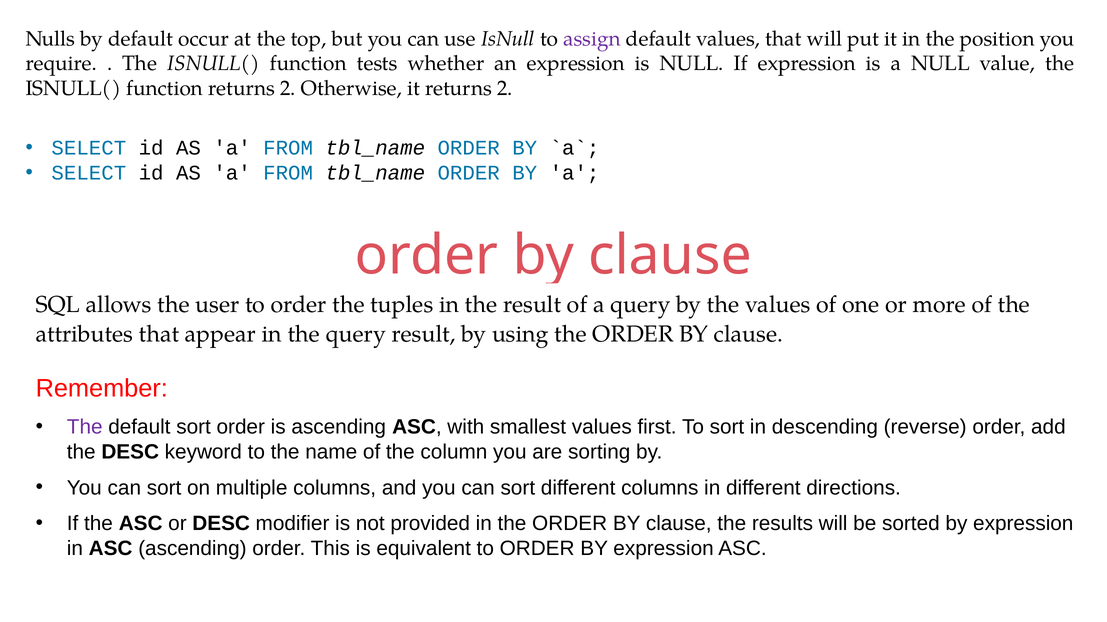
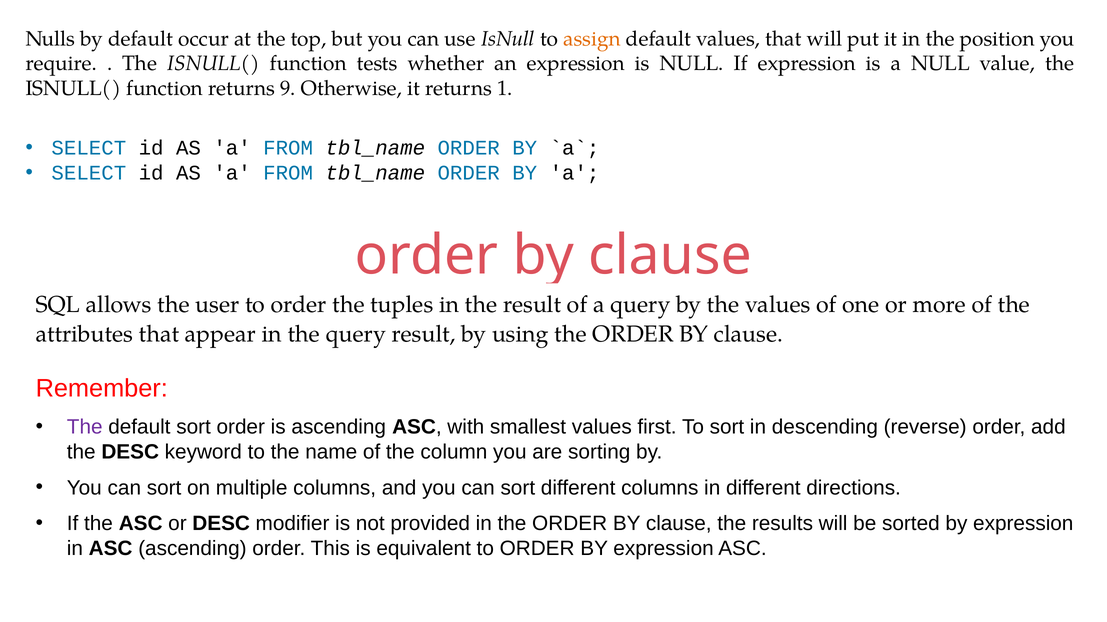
assign colour: purple -> orange (592, 39)
function returns 2: 2 -> 9 (288, 89)
it returns 2: 2 -> 1 (505, 89)
